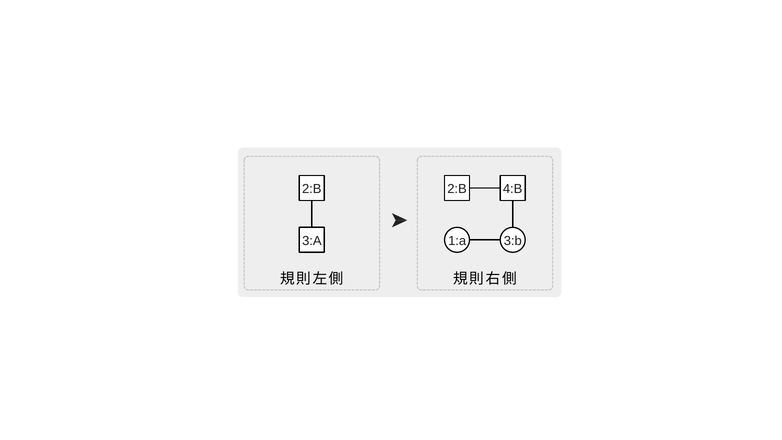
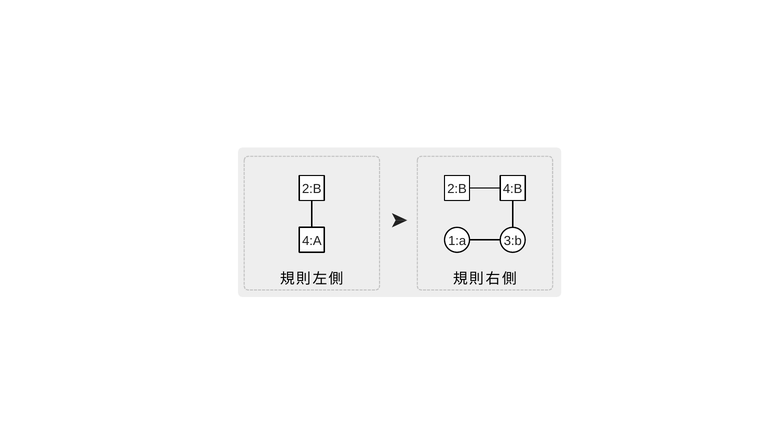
3:A: 3:A -> 4:A (312, 241)
